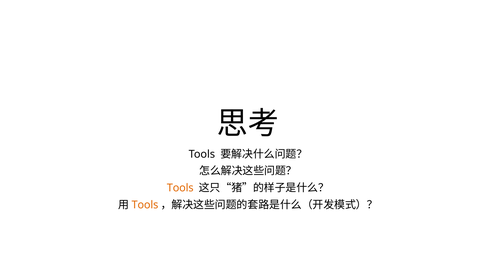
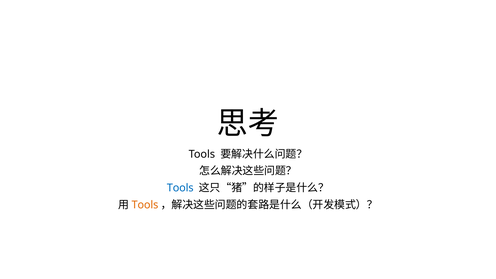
Tools colour: orange -> blue (180, 188)
